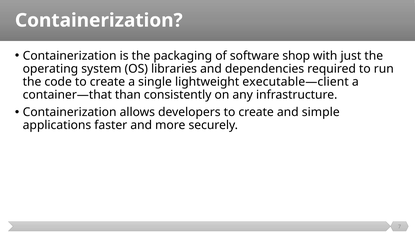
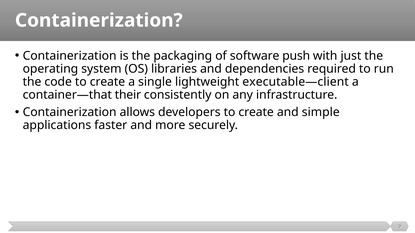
shop: shop -> push (296, 56)
than: than -> their (128, 95)
